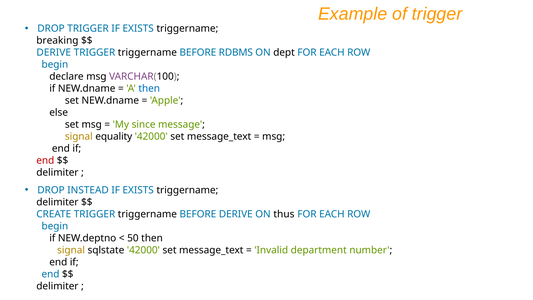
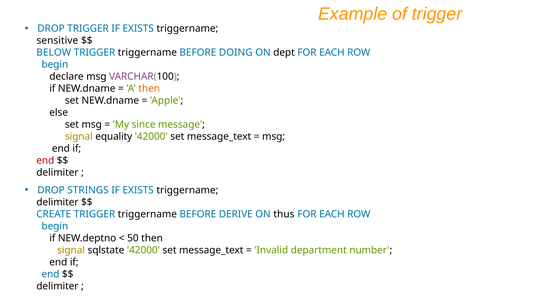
breaking: breaking -> sensitive (57, 41)
DERIVE: DERIVE -> BELOW (54, 53)
RDBMS: RDBMS -> DOING (236, 53)
then colour: blue -> orange (149, 89)
INSTEAD: INSTEAD -> STRINGS (88, 190)
